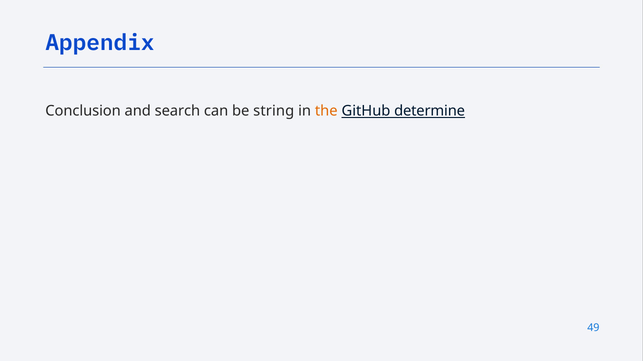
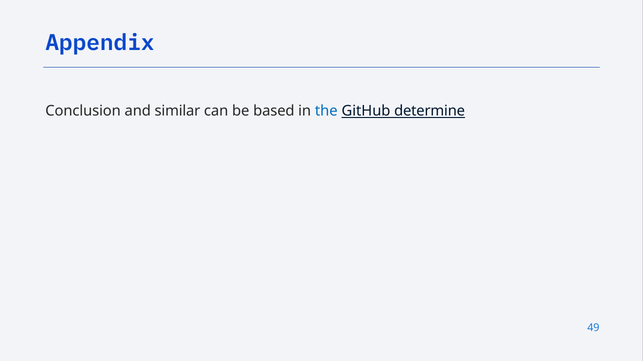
search: search -> similar (177, 111)
string: string -> based (274, 111)
the colour: orange -> blue (326, 111)
